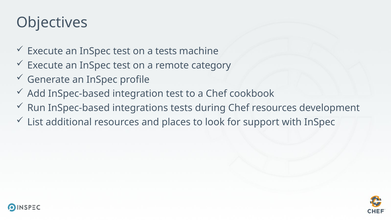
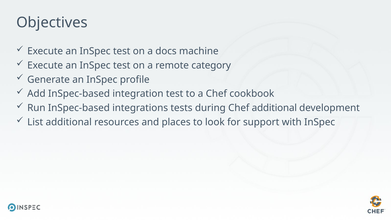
a tests: tests -> docs (166, 51)
Chef resources: resources -> additional (274, 108)
